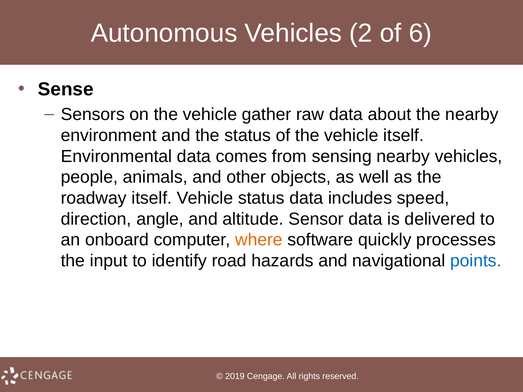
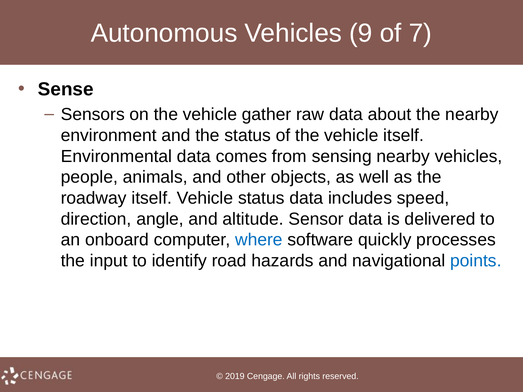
2: 2 -> 9 (361, 33)
6: 6 -> 7 (420, 33)
where colour: orange -> blue (259, 240)
